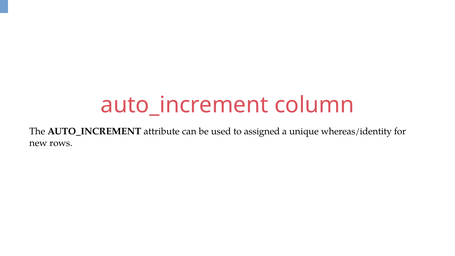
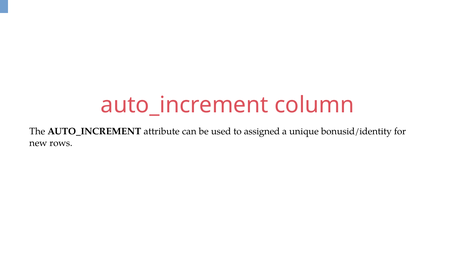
whereas/identity: whereas/identity -> bonusid/identity (356, 131)
